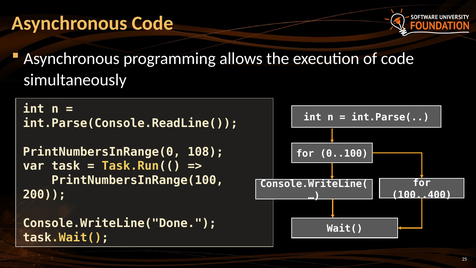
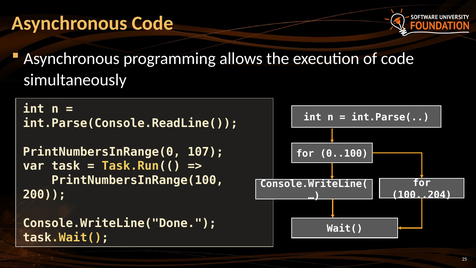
108: 108 -> 107 (206, 152)
100..400: 100..400 -> 100..204 (422, 195)
